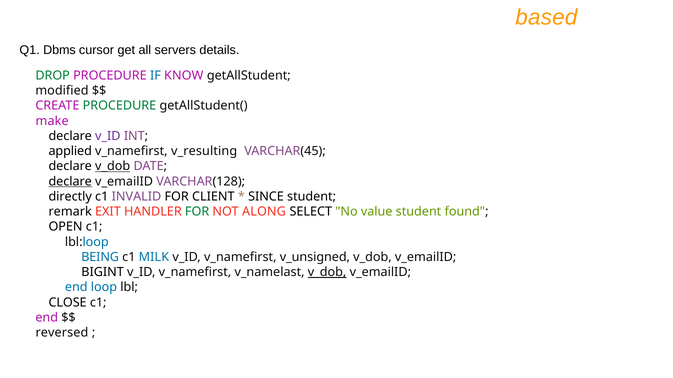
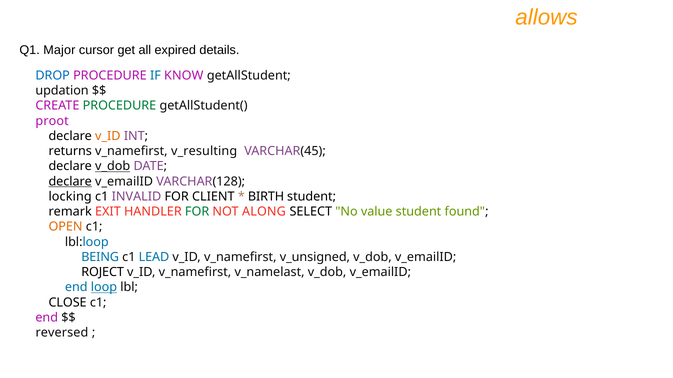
based: based -> allows (546, 18)
Dbms: Dbms -> Major (59, 50)
servers: servers -> expired (175, 50)
DROP colour: green -> blue (53, 76)
modified: modified -> updation (62, 91)
make: make -> proot (52, 121)
v_ID colour: purple -> orange (108, 136)
applied: applied -> returns (70, 151)
directly: directly -> locking (70, 197)
SINCE: SINCE -> BIRTH (266, 197)
OPEN colour: black -> orange (66, 227)
MILK: MILK -> LEAD (154, 257)
BIGINT: BIGINT -> ROJECT (103, 273)
v_dob underline: present -> none (327, 273)
loop underline: none -> present (104, 288)
